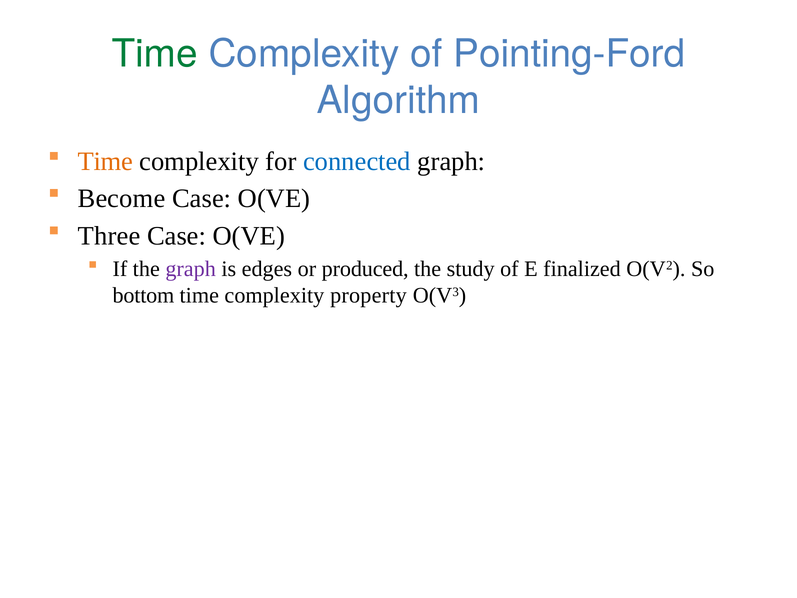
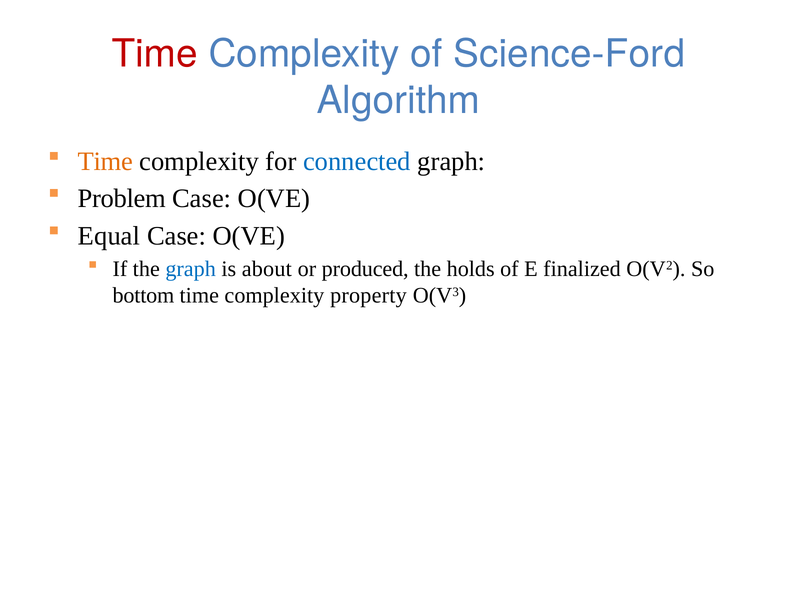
Time colour: green -> red (155, 54)
Pointing-Ford: Pointing-Ford -> Science-Ford (569, 54)
Become: Become -> Problem (122, 198)
Three: Three -> Equal (109, 236)
graph colour: purple -> blue (191, 269)
edges: edges -> about (267, 269)
study: study -> holds (471, 269)
